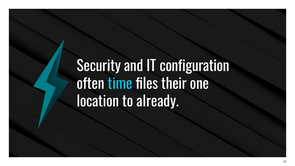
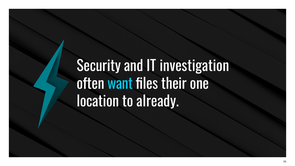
configuration: configuration -> investigation (194, 66)
time: time -> want (120, 84)
